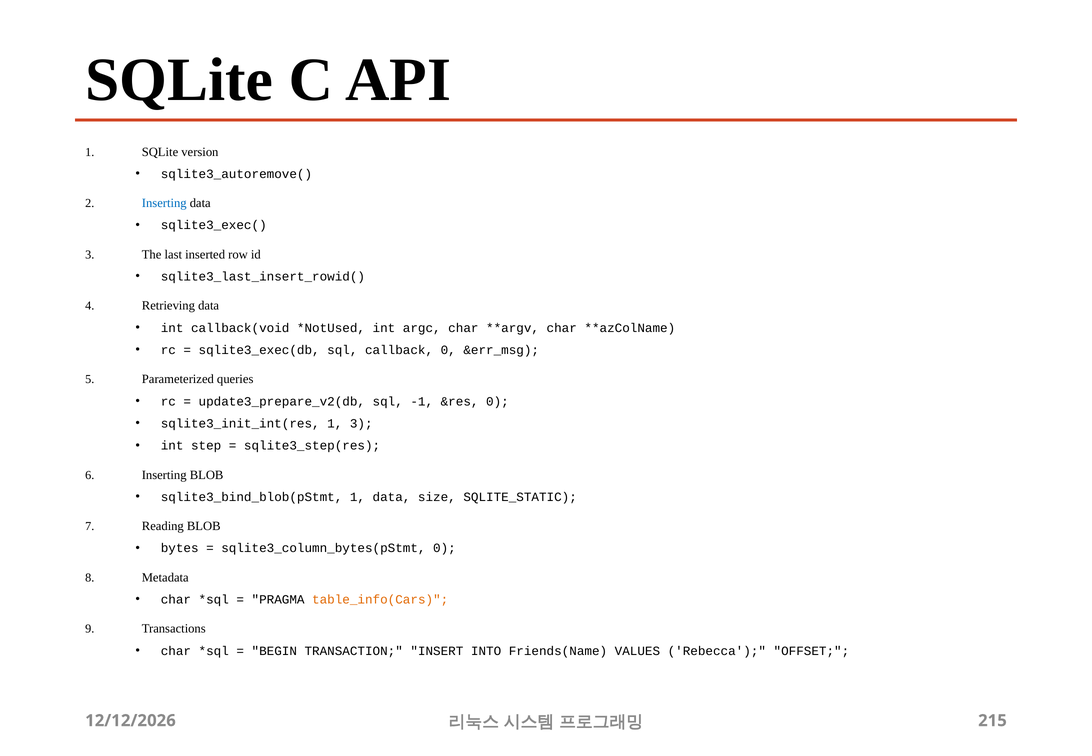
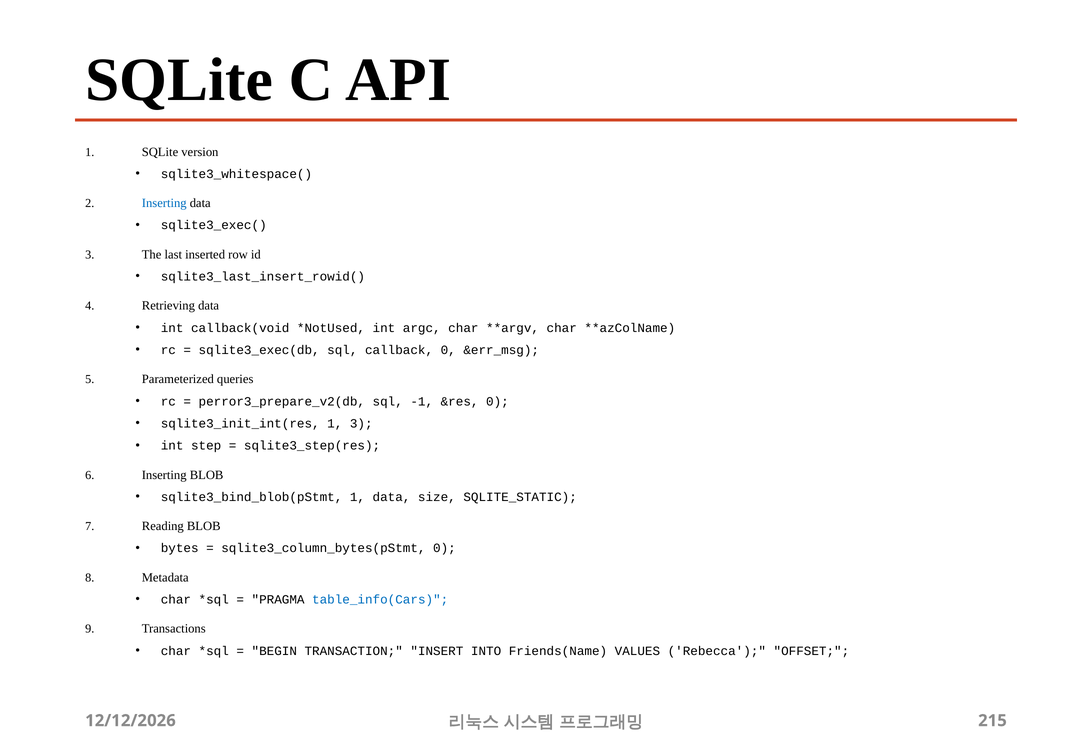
sqlite3_autoremove(: sqlite3_autoremove( -> sqlite3_whitespace( (236, 174)
update3_prepare_v2(db: update3_prepare_v2(db -> perror3_prepare_v2(db (282, 401)
table_info(Cars colour: orange -> blue (380, 600)
